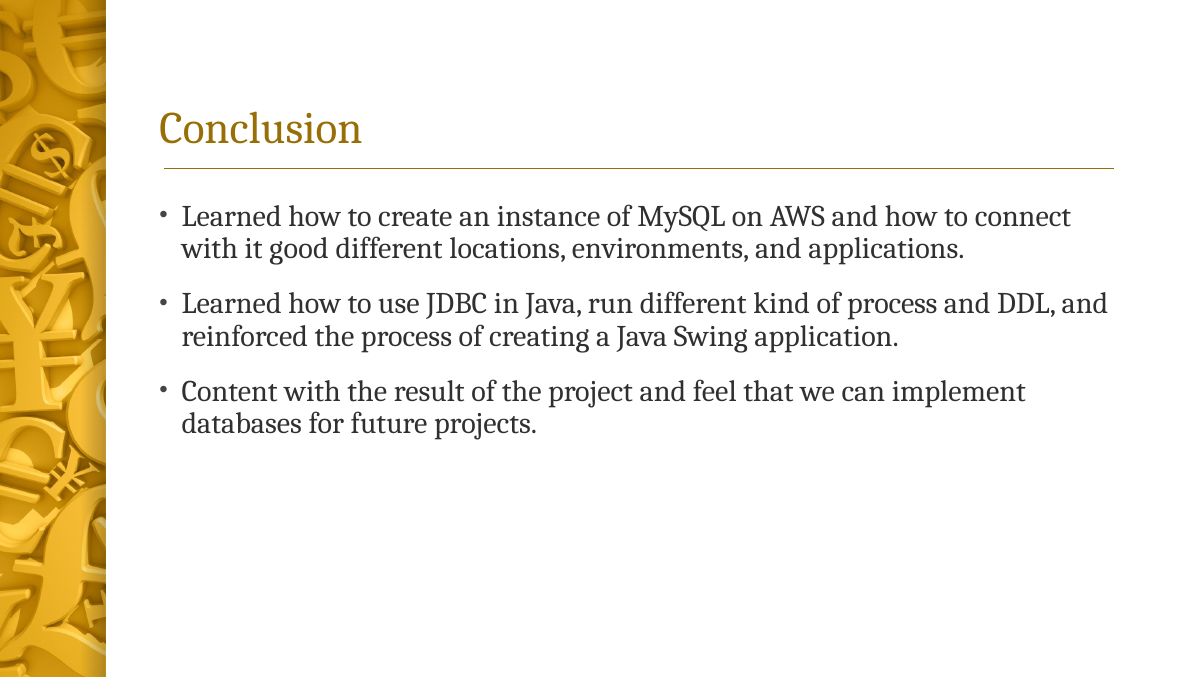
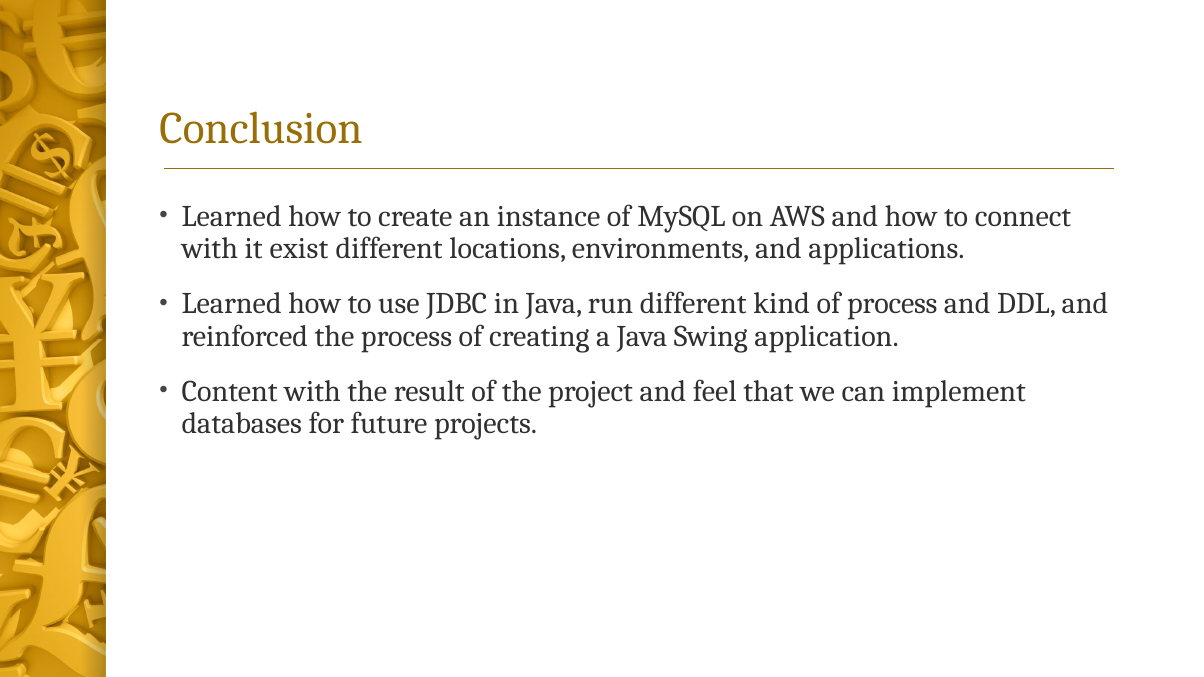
good: good -> exist (299, 249)
